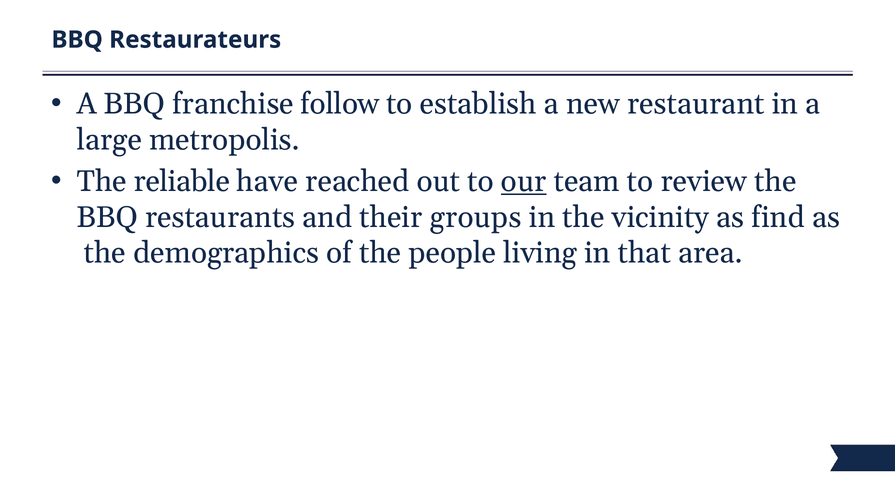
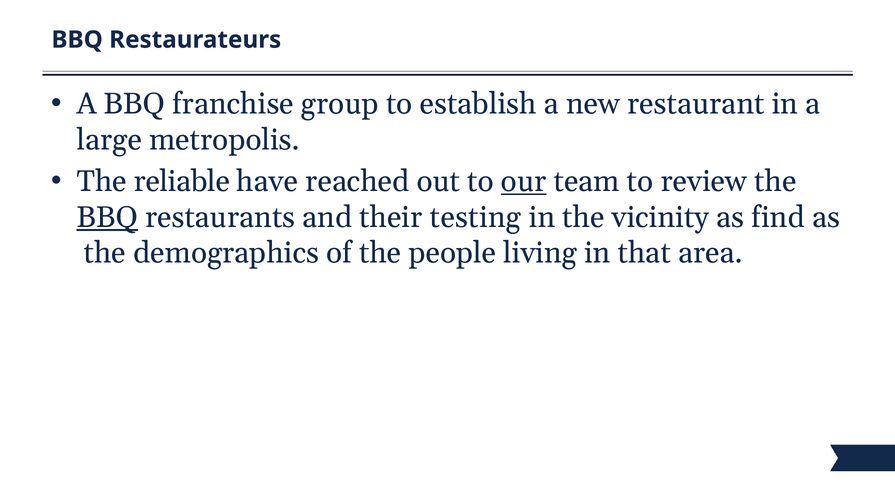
follow: follow -> group (340, 104)
BBQ underline: none -> present (107, 217)
groups: groups -> testing (476, 217)
